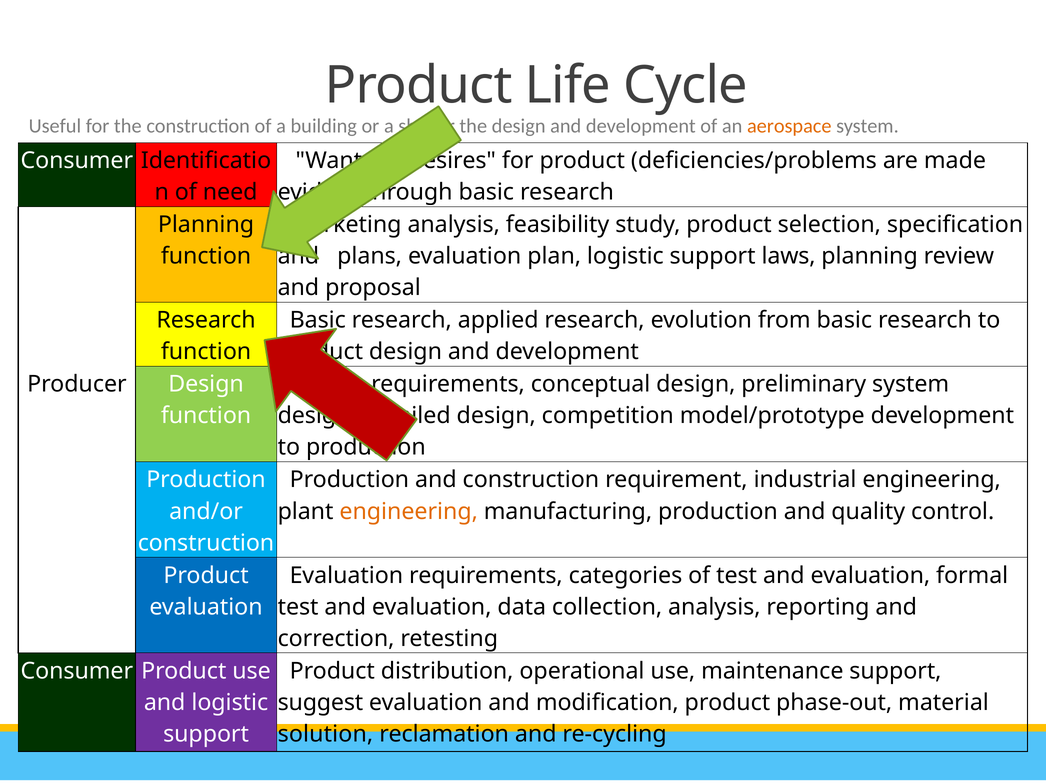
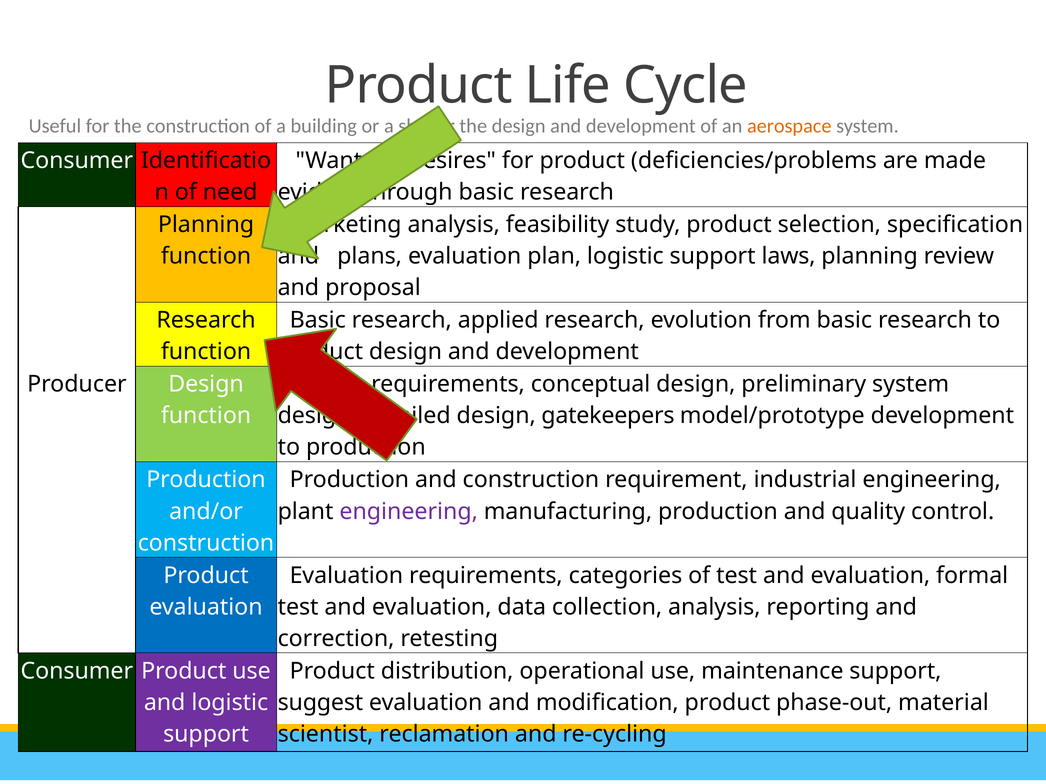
competition: competition -> gatekeepers (608, 416)
engineering colour: orange -> purple (409, 512)
solution: solution -> scientist (326, 734)
